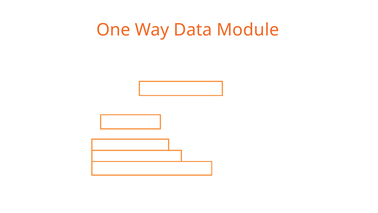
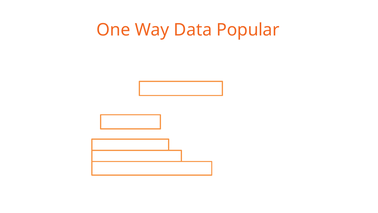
Module: Module -> Popular (248, 30)
